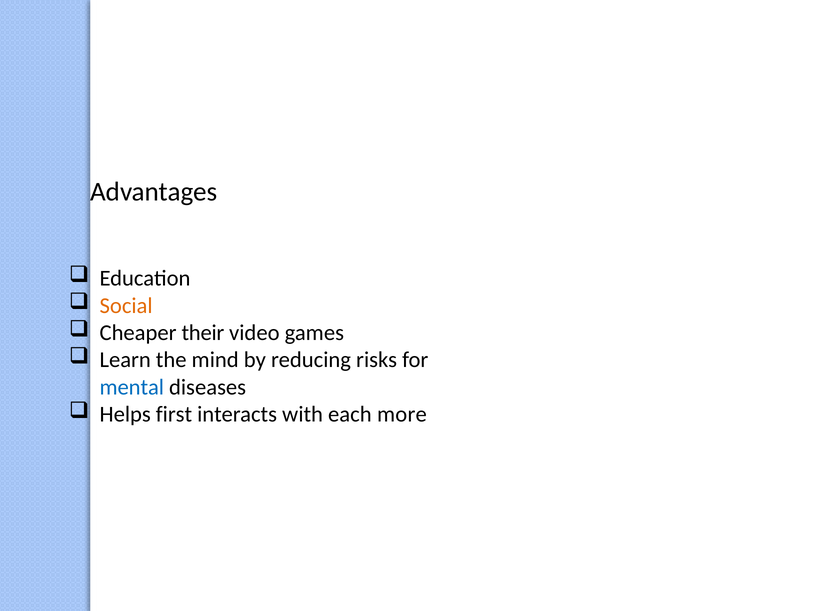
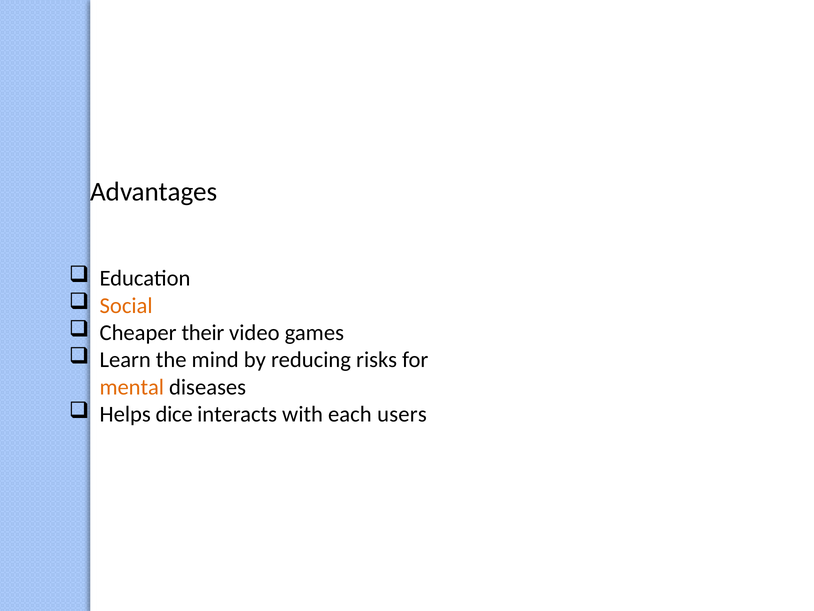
mental colour: blue -> orange (132, 387)
first: first -> dice (174, 414)
more: more -> users (402, 414)
